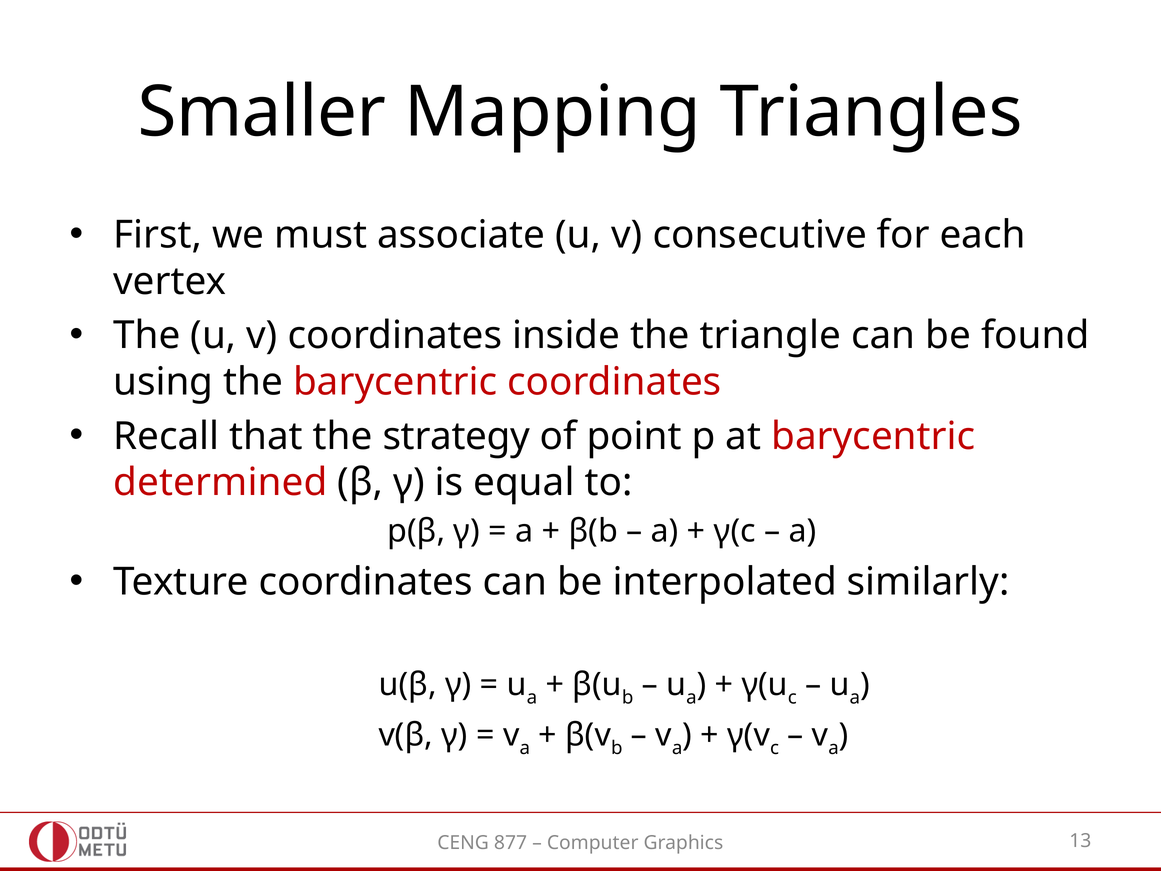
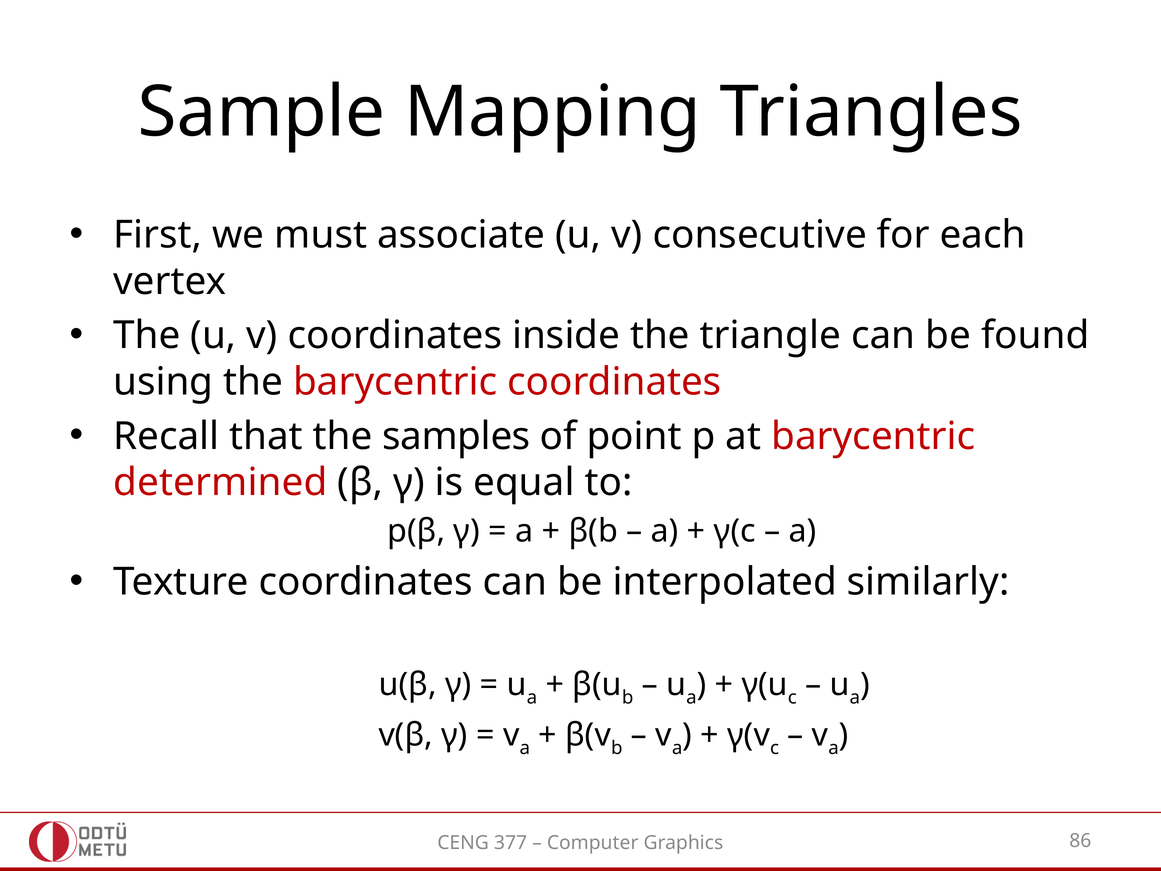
Smaller: Smaller -> Sample (261, 112)
strategy: strategy -> samples (456, 436)
877: 877 -> 377 (511, 842)
13: 13 -> 86 (1080, 841)
